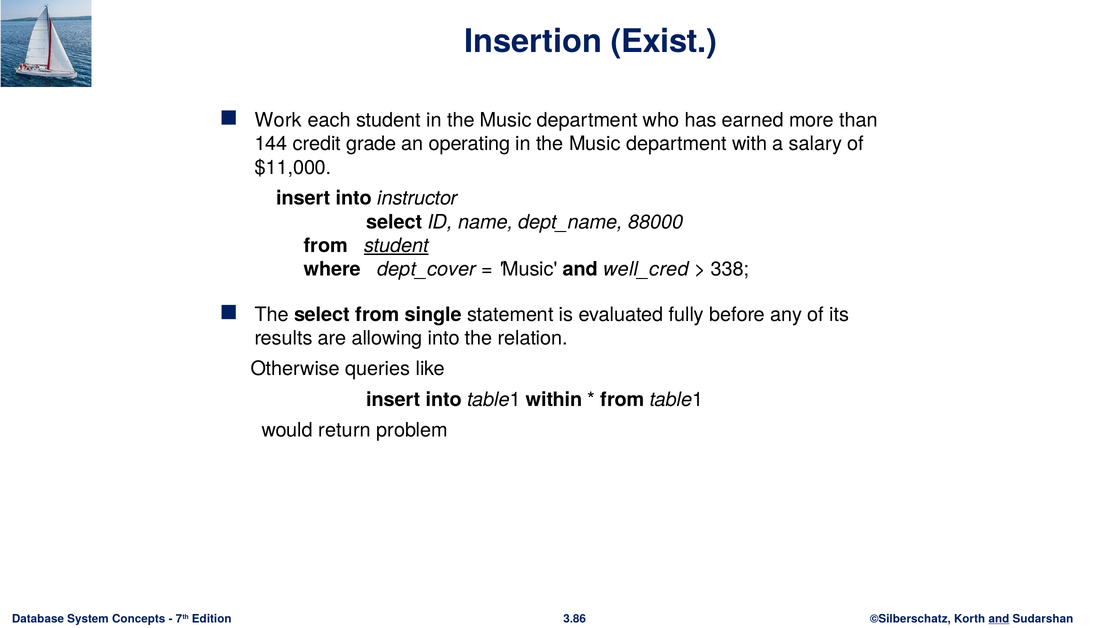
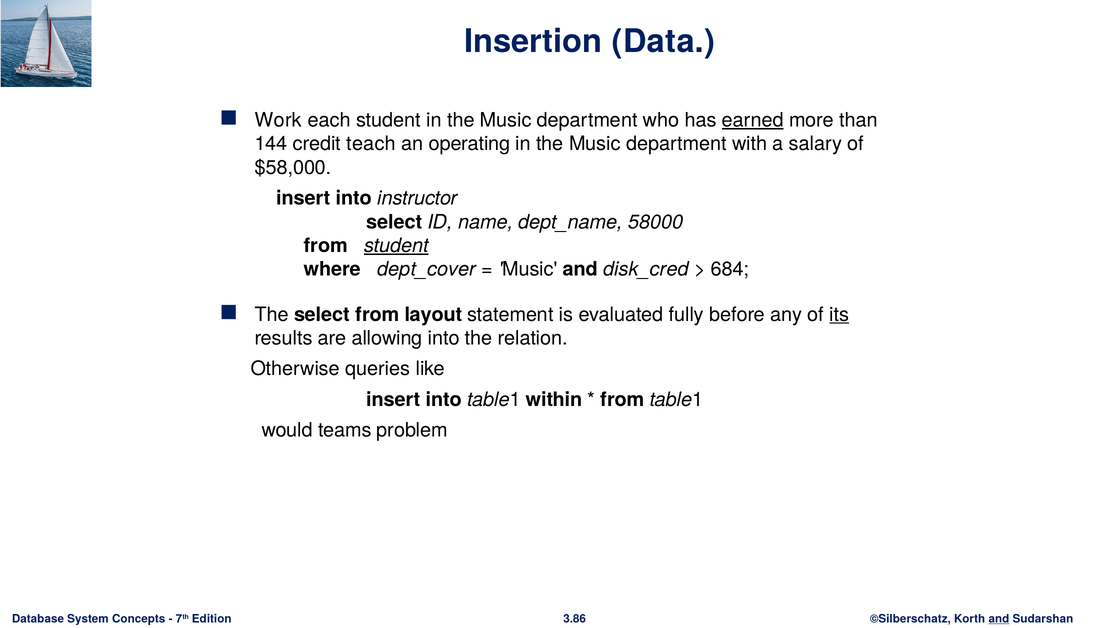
Exist: Exist -> Data (664, 42)
earned underline: none -> present (753, 120)
grade: grade -> teach (371, 144)
$11,000: $11,000 -> $58,000 (293, 168)
88000: 88000 -> 58000 (656, 222)
well_cred: well_cred -> disk_cred (646, 270)
338: 338 -> 684 (730, 270)
single: single -> layout (433, 315)
its underline: none -> present (839, 315)
return: return -> teams (345, 430)
